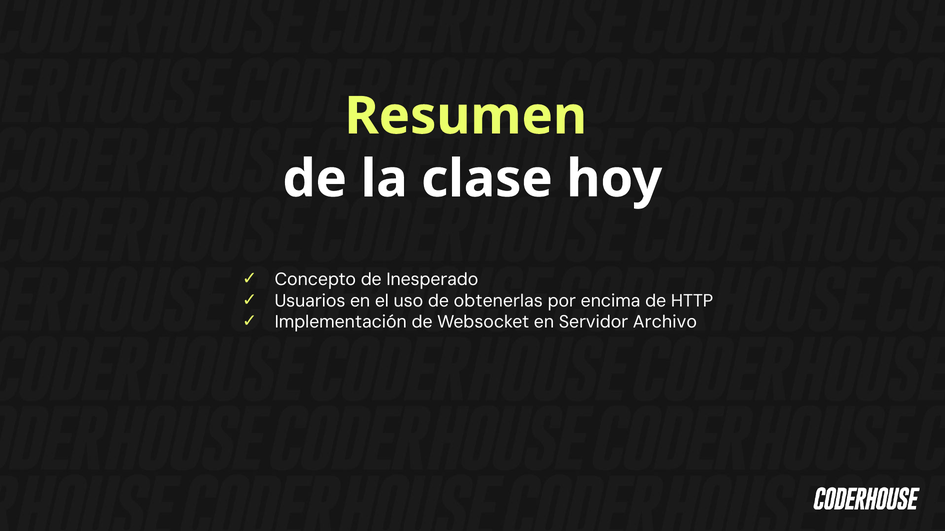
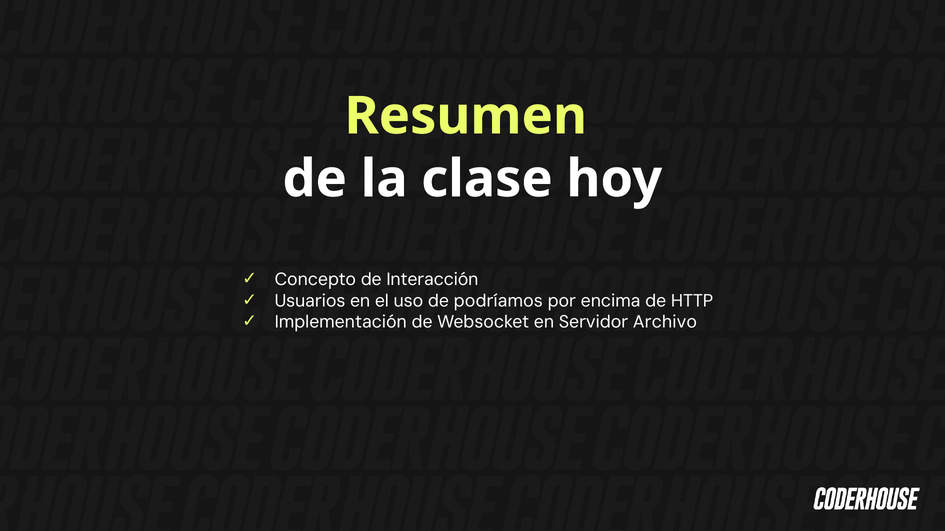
Inesperado: Inesperado -> Interacción (432, 280)
obtenerlas: obtenerlas -> podríamos (498, 301)
